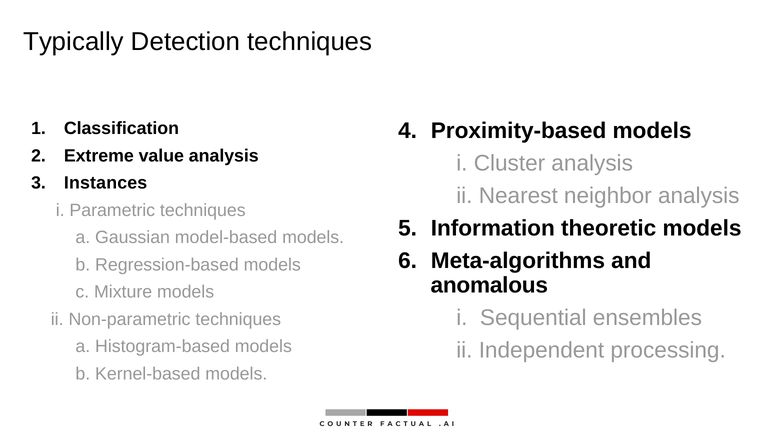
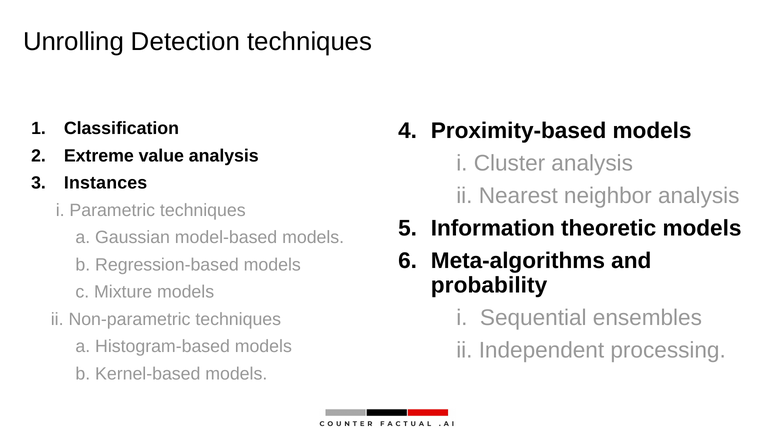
Typically: Typically -> Unrolling (74, 42)
anomalous: anomalous -> probability (489, 285)
